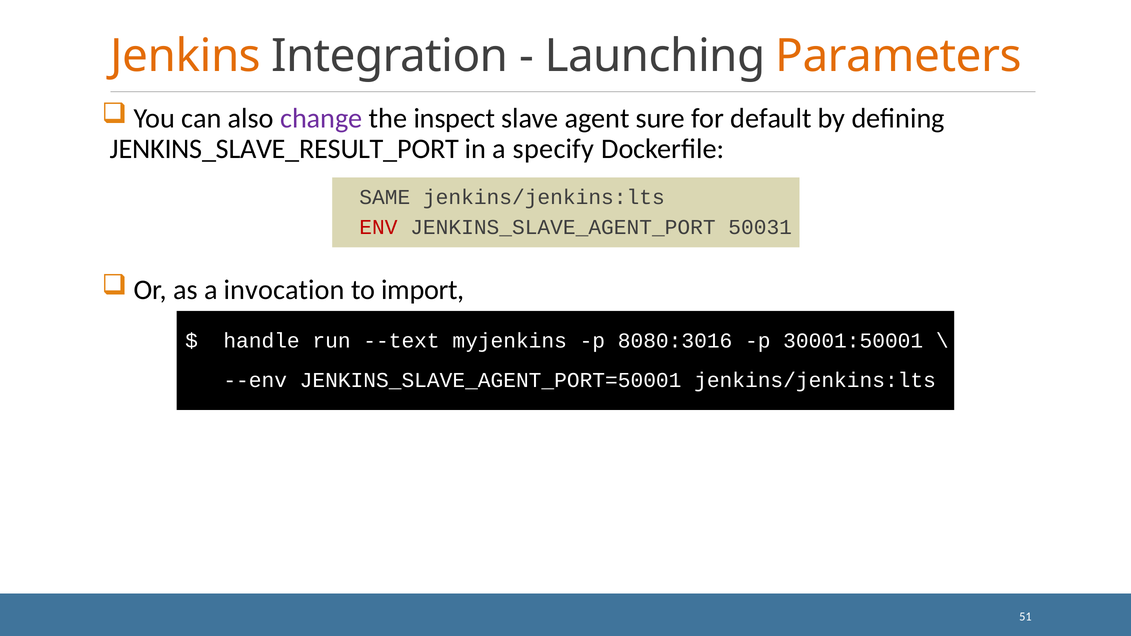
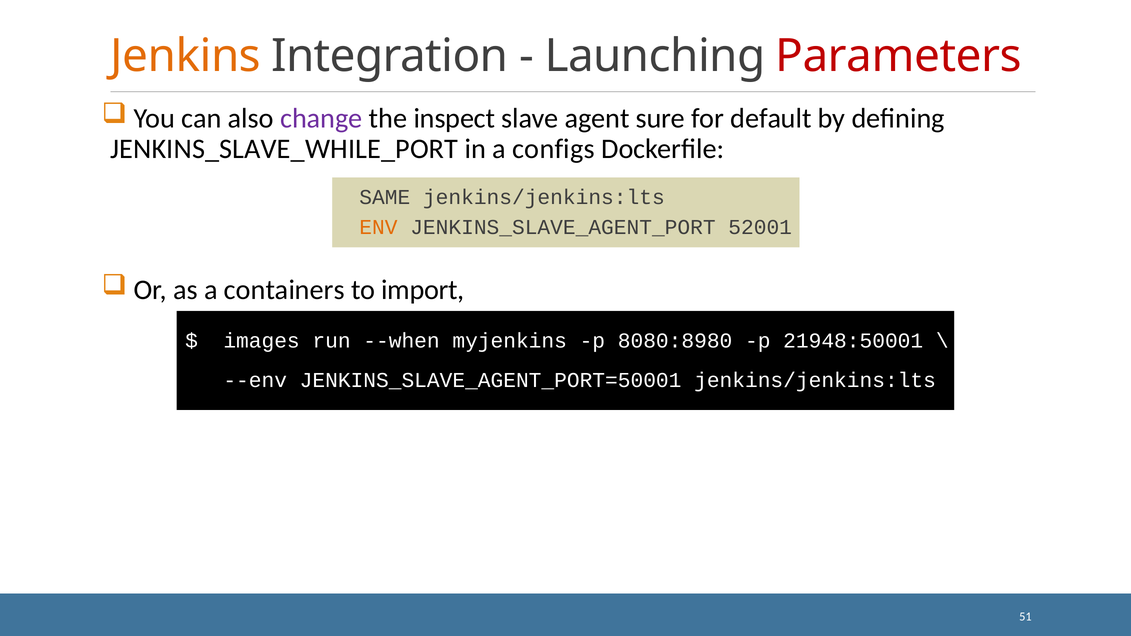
Parameters colour: orange -> red (899, 56)
JENKINS_SLAVE_RESULT_PORT: JENKINS_SLAVE_RESULT_PORT -> JENKINS_SLAVE_WHILE_PORT (284, 149)
specify: specify -> configs (553, 149)
ENV colour: red -> orange (378, 227)
50031: 50031 -> 52001 (760, 227)
invocation: invocation -> containers (284, 290)
handle: handle -> images (262, 341)
--text: --text -> --when (402, 341)
8080:3016: 8080:3016 -> 8080:8980 (675, 341)
30001:50001: 30001:50001 -> 21948:50001 (853, 341)
